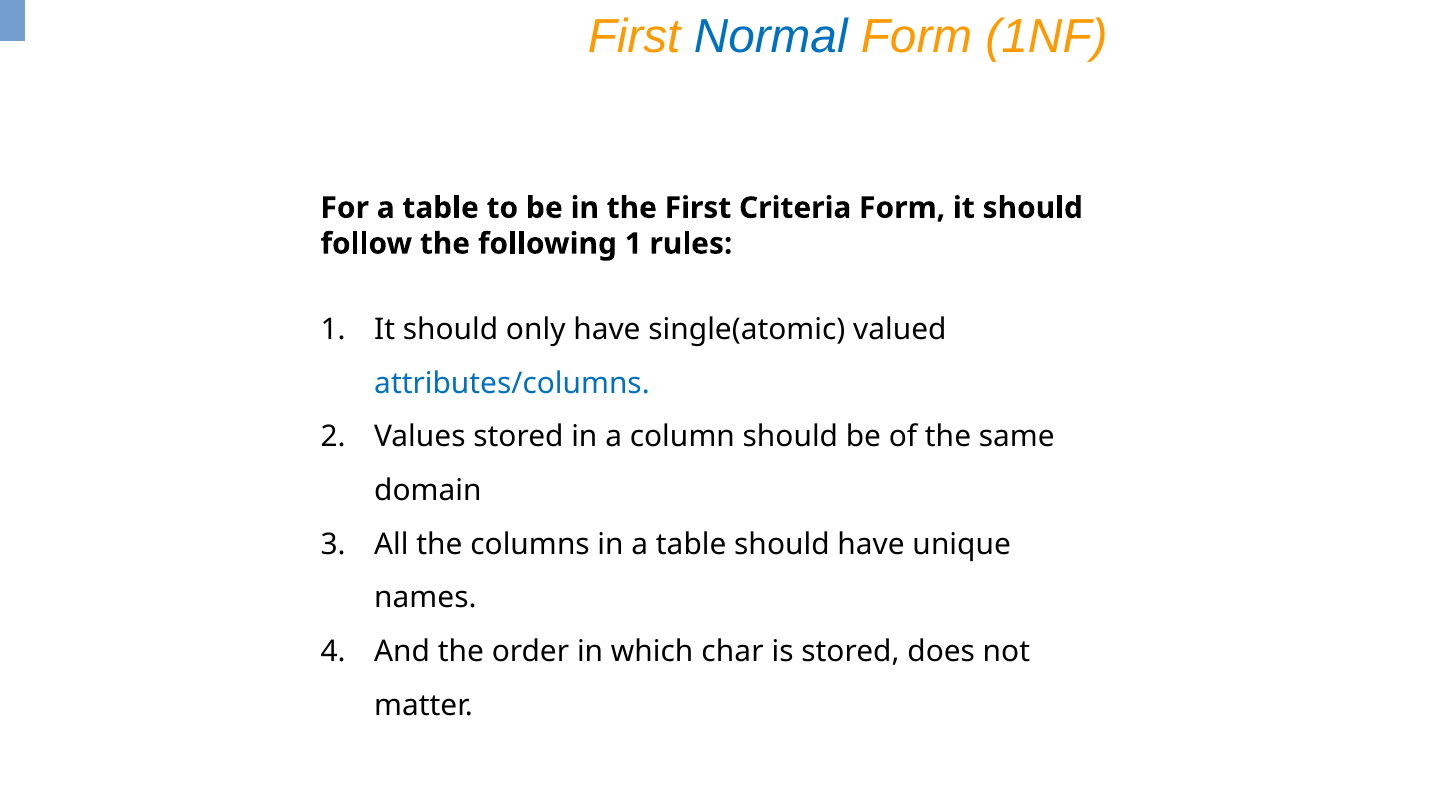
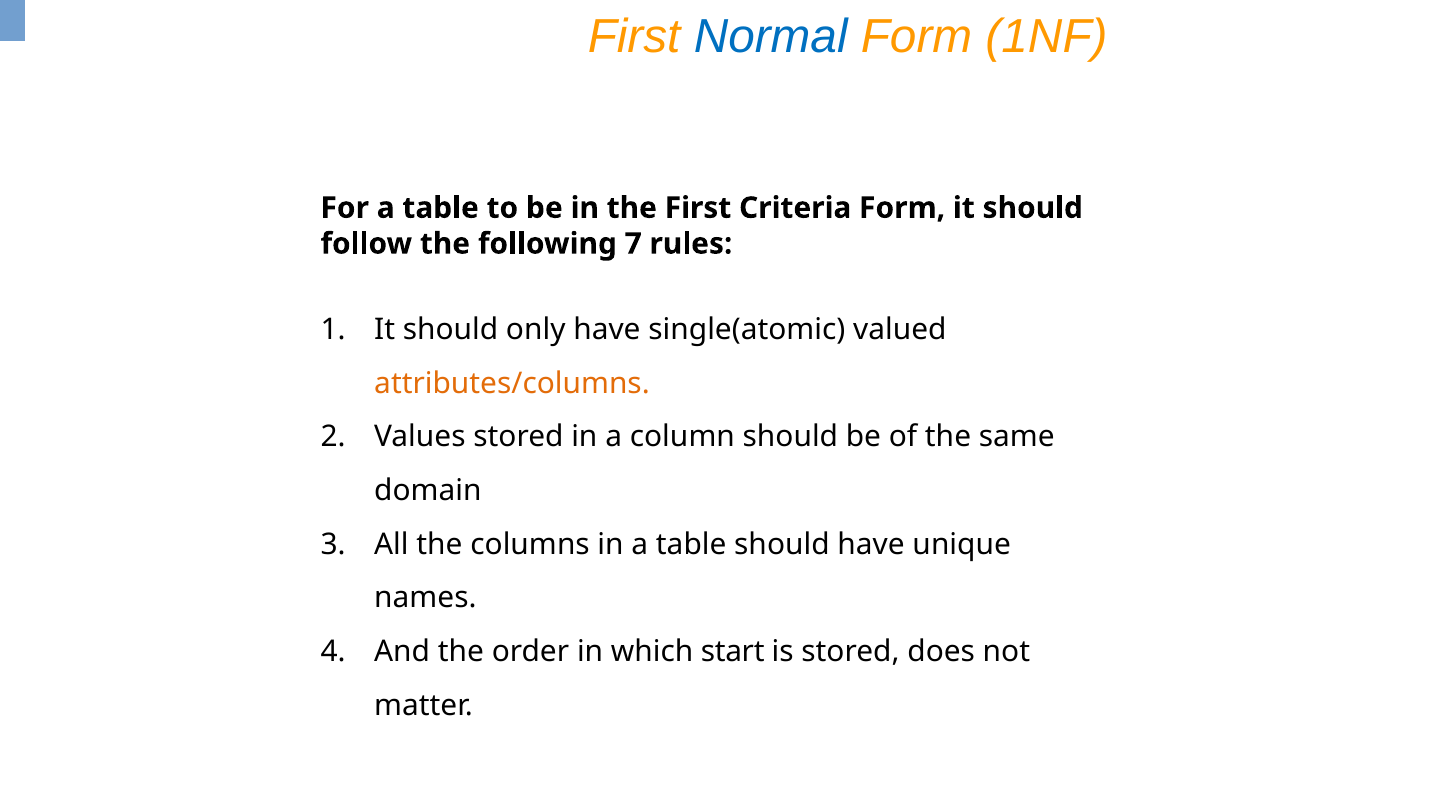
following 1: 1 -> 7 (633, 244)
attributes/columns colour: blue -> orange (512, 384)
char: char -> start (733, 652)
